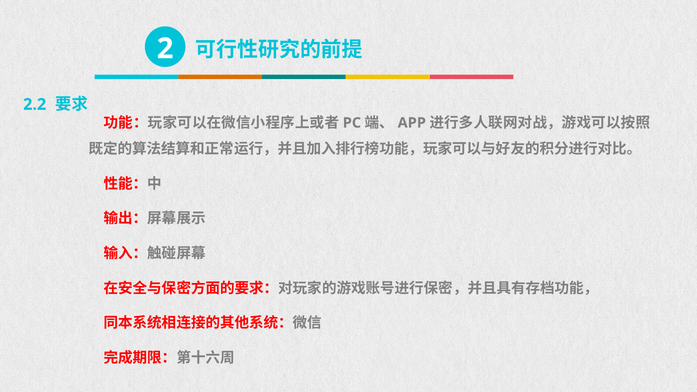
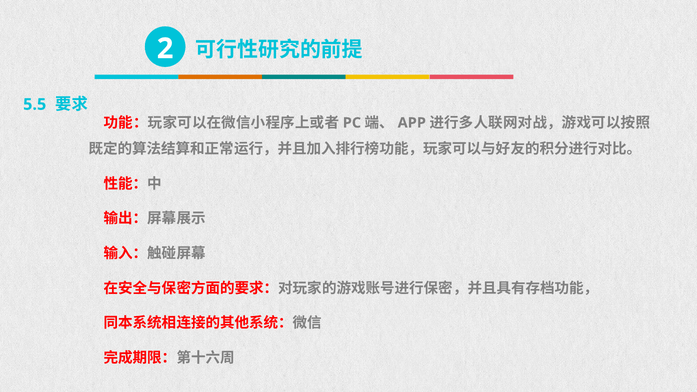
2.2: 2.2 -> 5.5 (35, 104)
